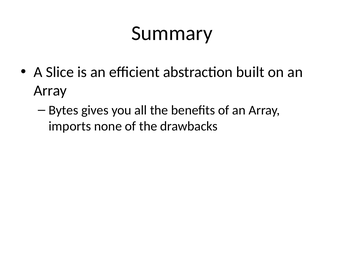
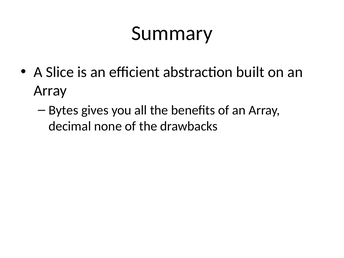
imports: imports -> decimal (70, 126)
